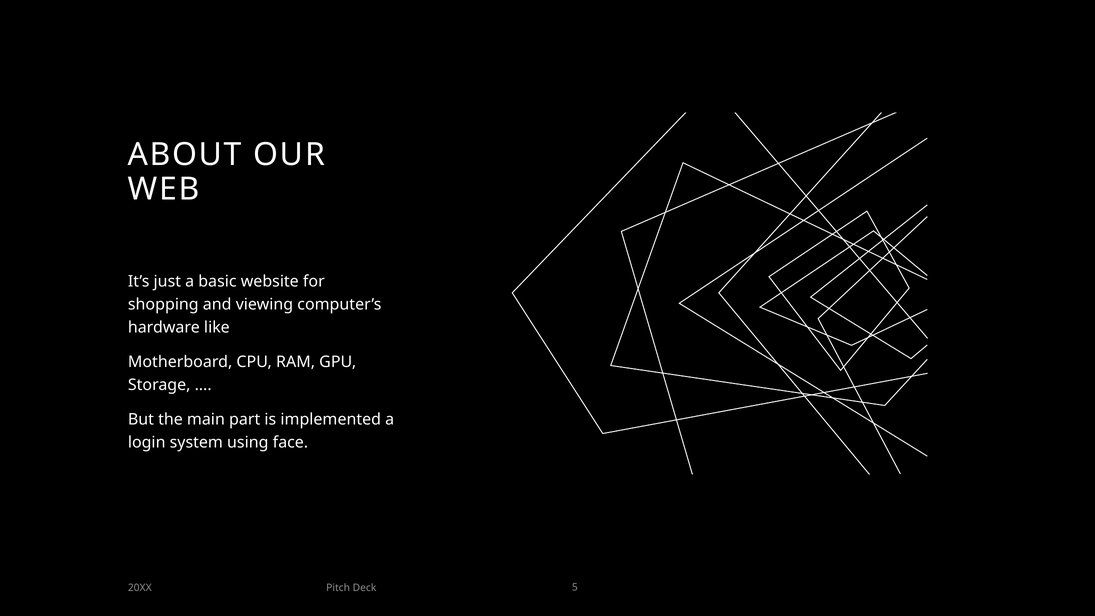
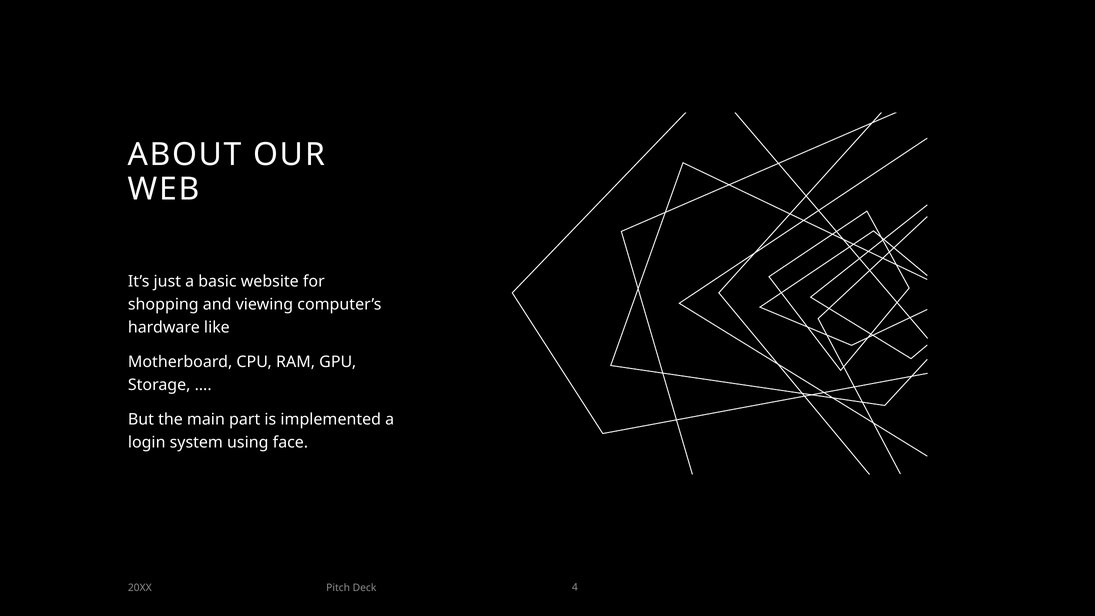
5: 5 -> 4 (575, 587)
